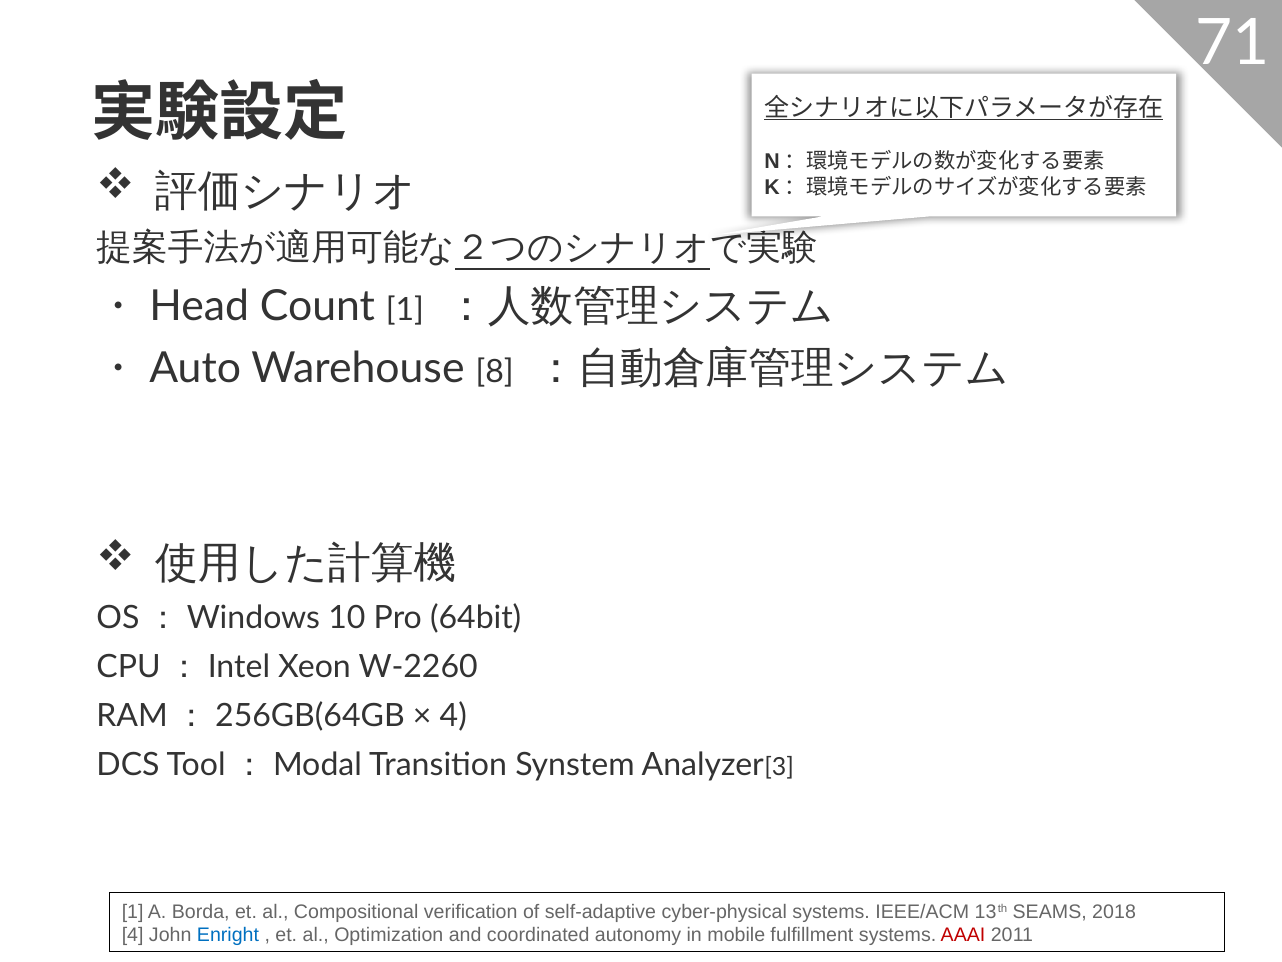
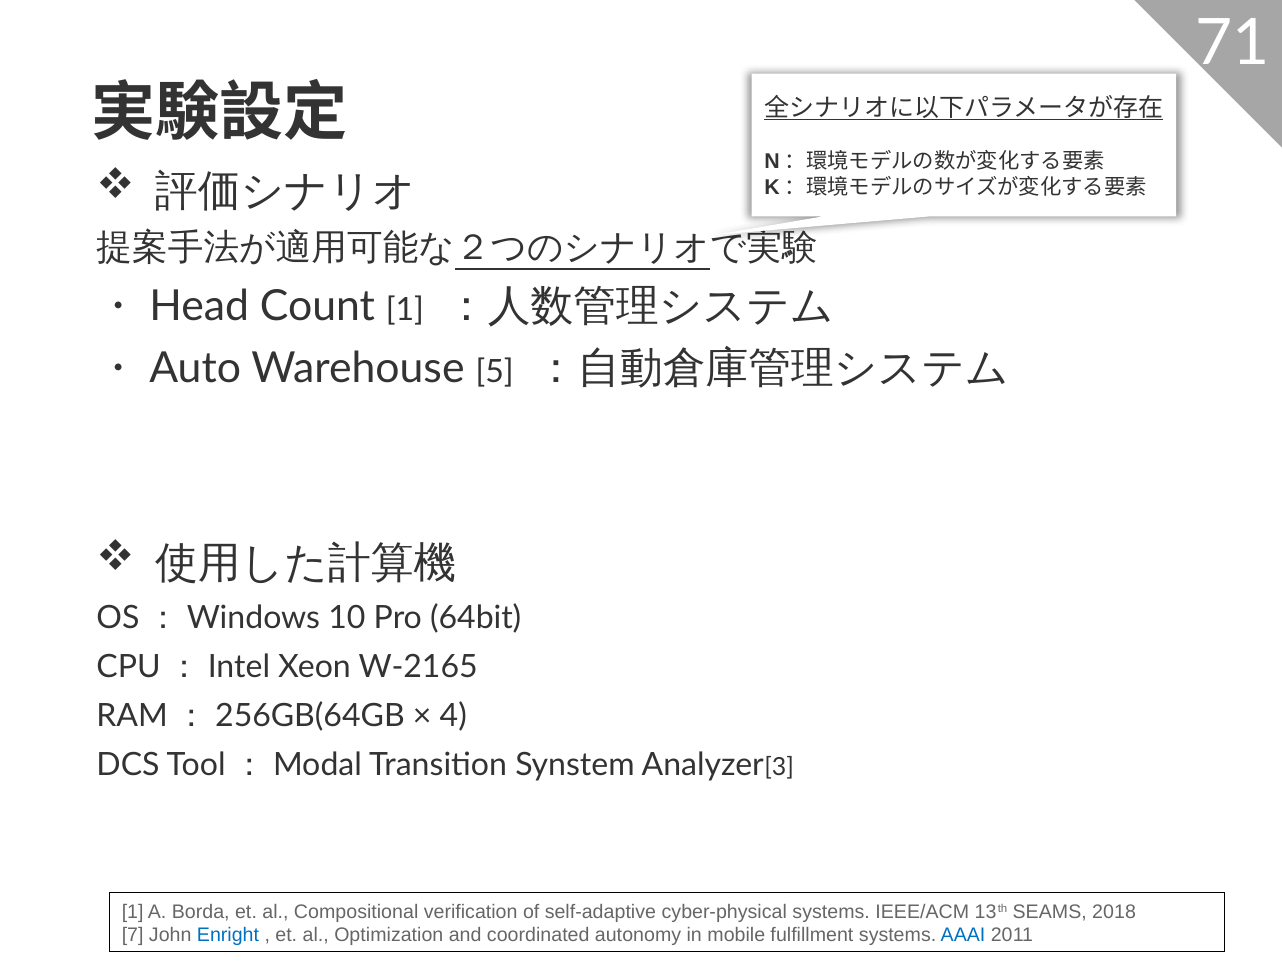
8: 8 -> 5 (495, 372)
W-2260: W-2260 -> W-2165 (418, 667)
4: 4 -> 7 (133, 935)
AAAI colour: red -> blue (963, 935)
